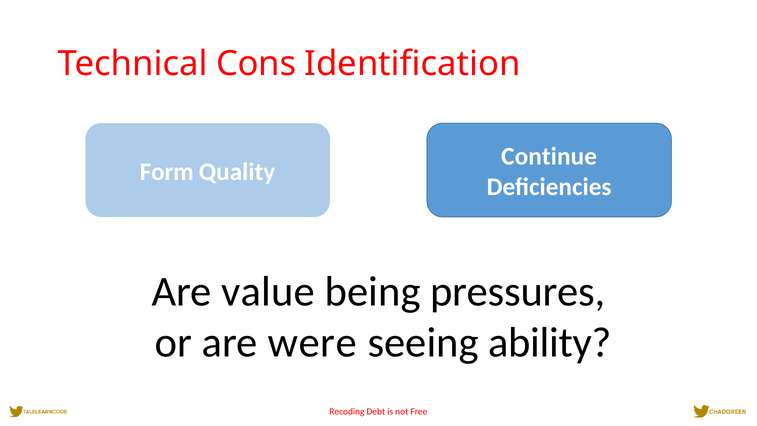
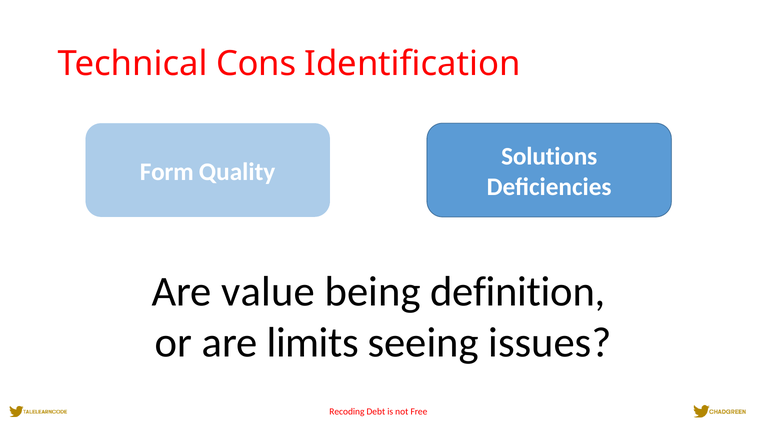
Continue: Continue -> Solutions (549, 157)
pressures: pressures -> definition (518, 292)
were: were -> limits (313, 343)
ability: ability -> issues (550, 343)
